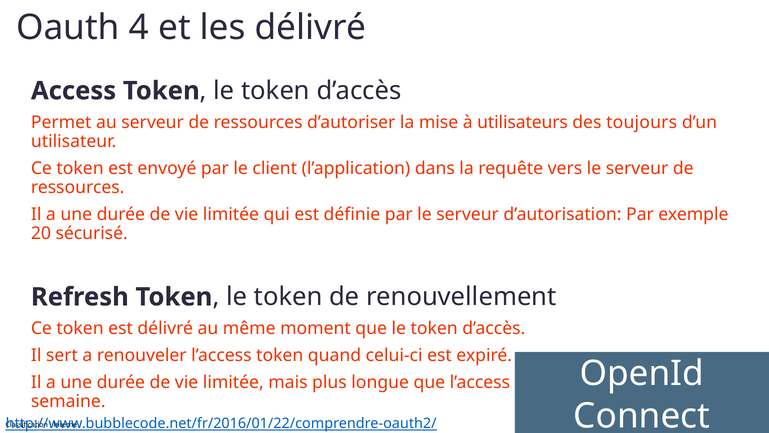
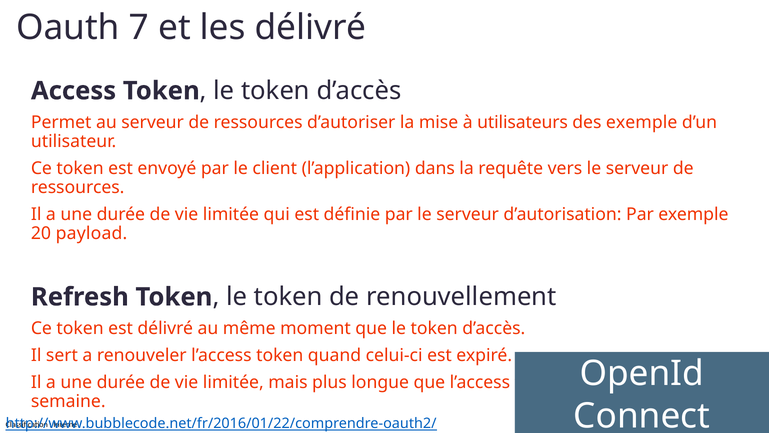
4: 4 -> 7 (139, 27)
des toujours: toujours -> exemple (642, 122)
sécurisé: sécurisé -> payload (92, 233)
